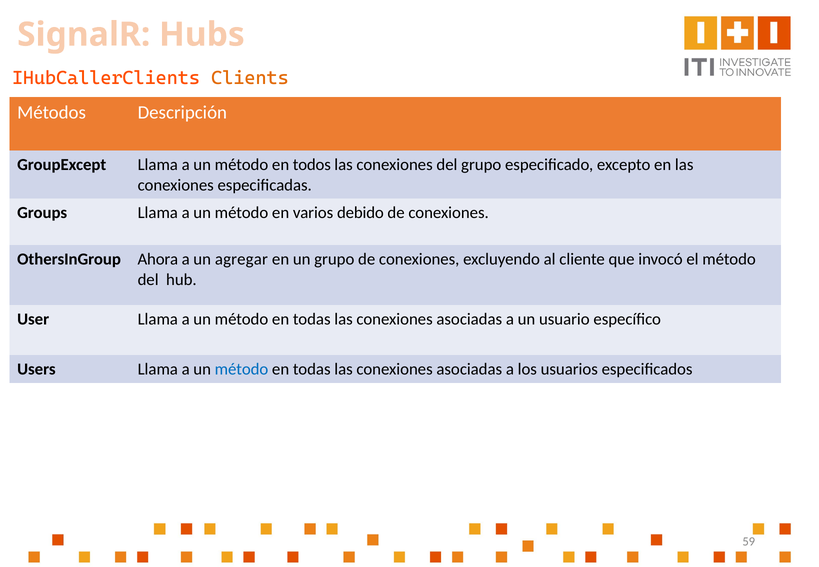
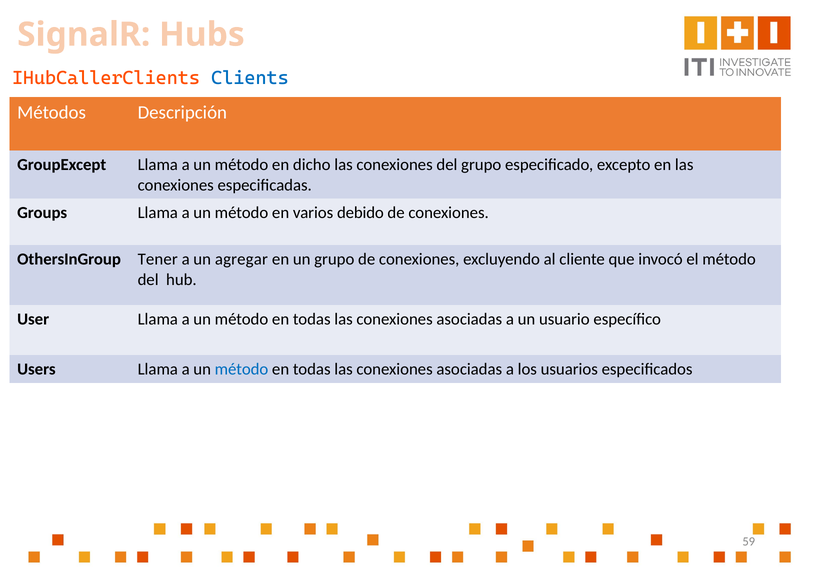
Clients colour: orange -> blue (250, 78)
todos: todos -> dicho (312, 165)
Ahora: Ahora -> Tener (158, 259)
